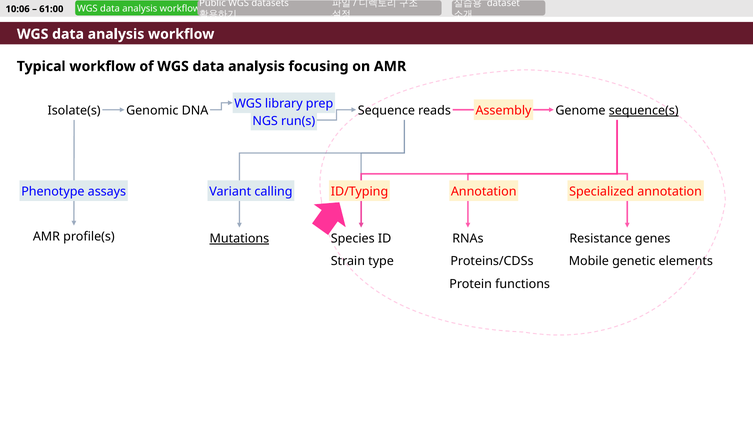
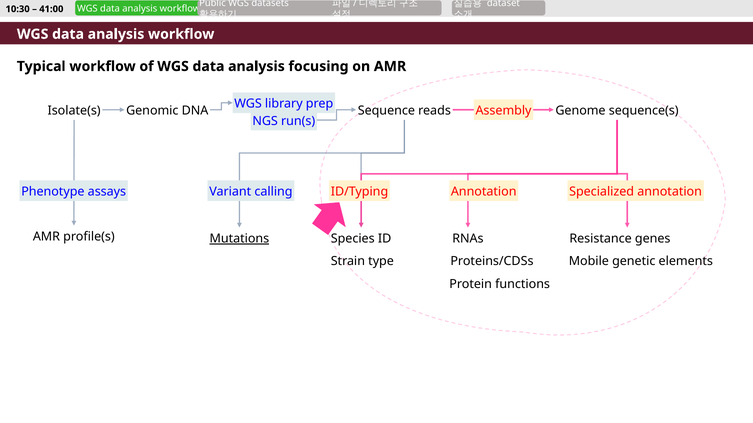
10:06: 10:06 -> 10:30 (18, 9)
61:00: 61:00 -> 41:00 (51, 9)
sequence(s underline: present -> none (644, 111)
